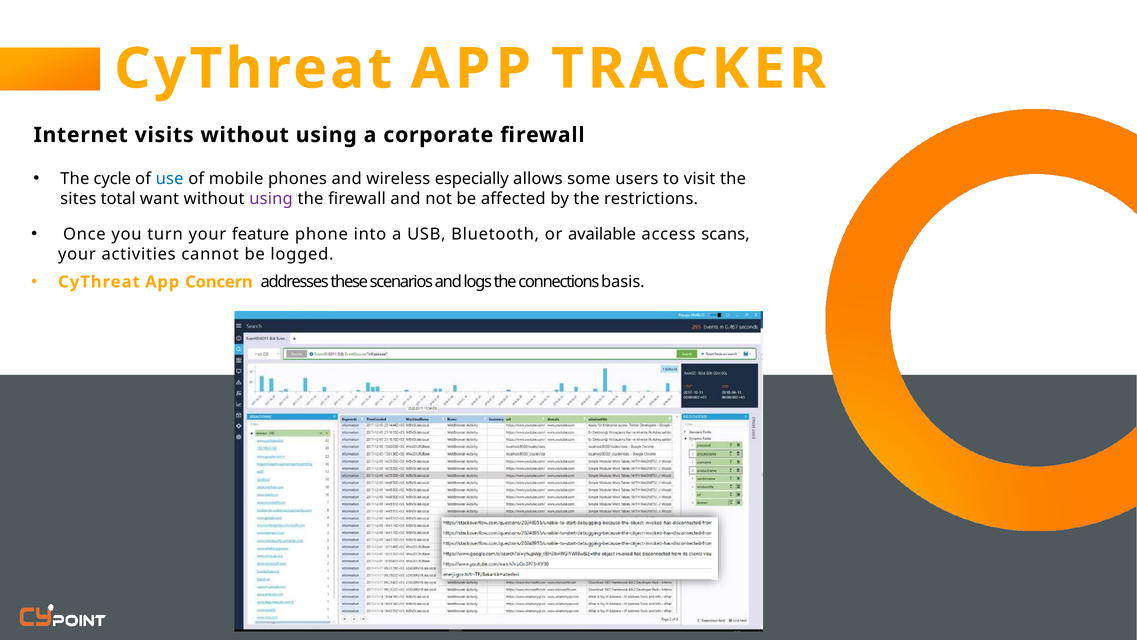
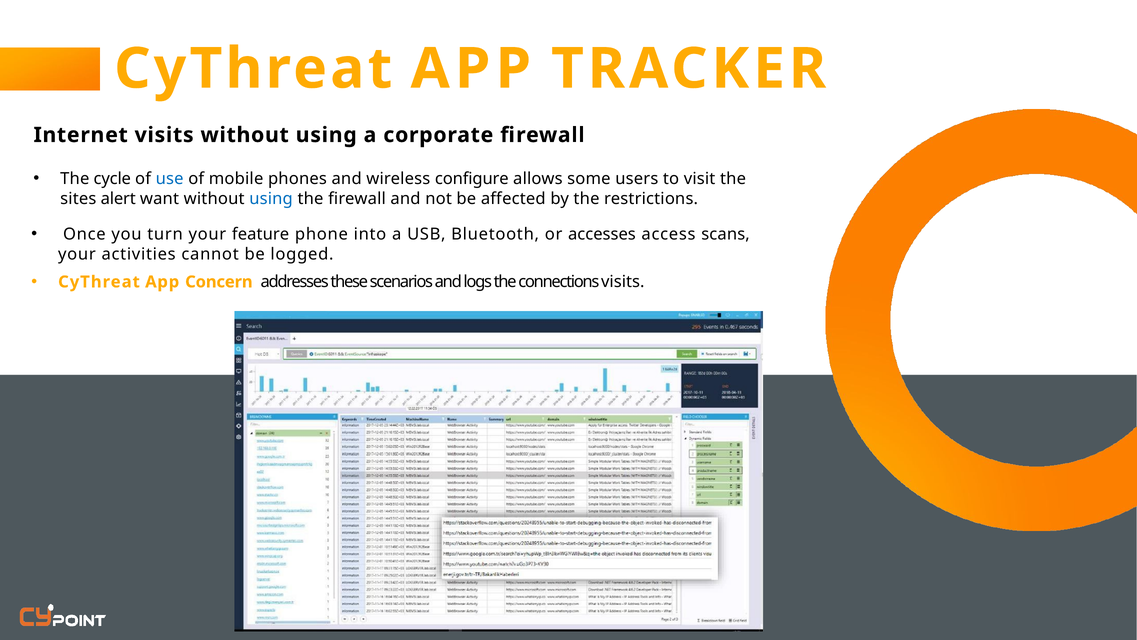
especially: especially -> configure (472, 179)
total: total -> alert (118, 199)
using colour: purple -> blue (271, 199)
available: available -> accesses (602, 234)
connections basis: basis -> visits (623, 282)
